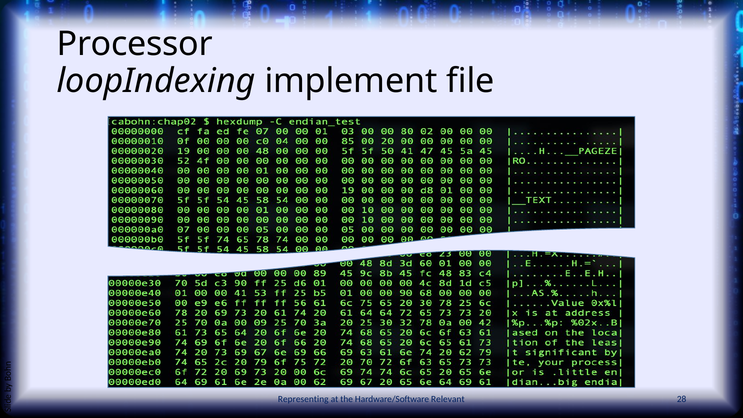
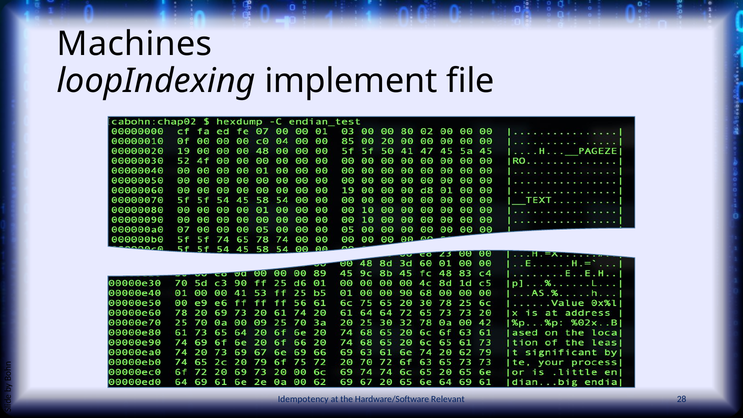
Processor: Processor -> Machines (134, 44)
Representing: Representing -> Idempotency (303, 399)
